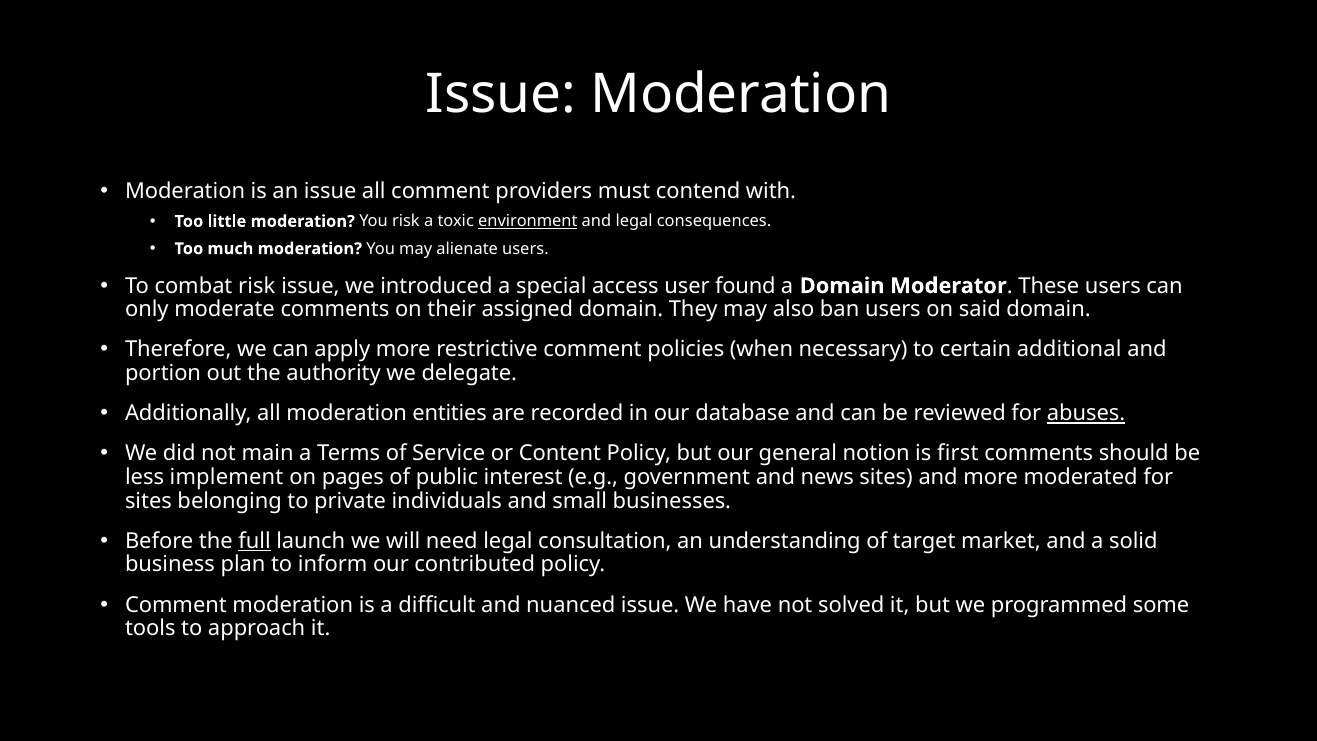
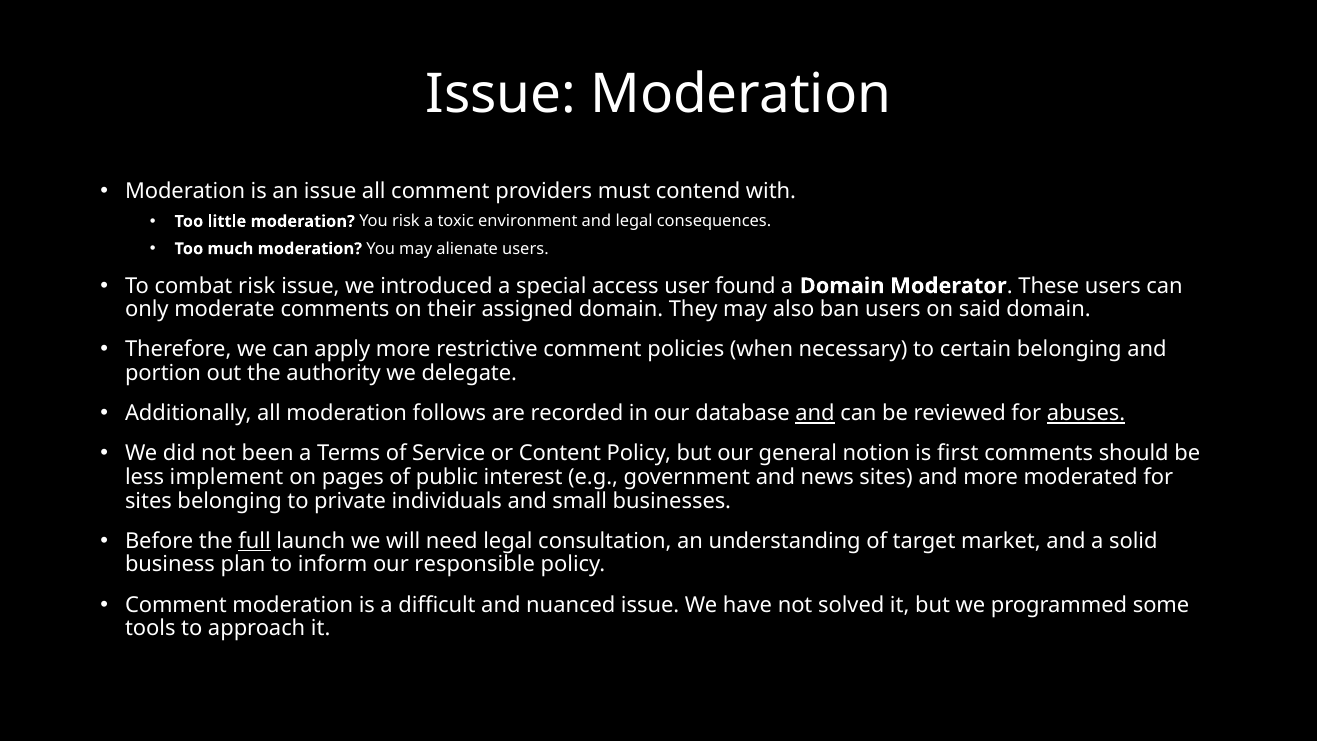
environment underline: present -> none (528, 221)
certain additional: additional -> belonging (1069, 350)
entities: entities -> follows (449, 413)
and underline: none -> present (815, 413)
main: main -> been (268, 454)
contributed: contributed -> responsible (475, 565)
